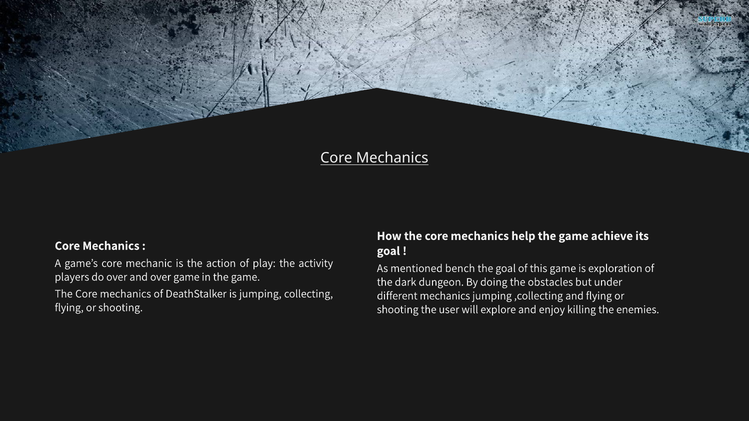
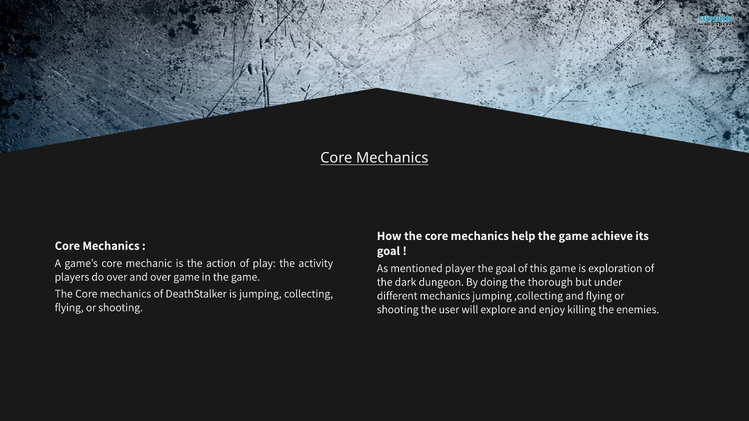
bench: bench -> player (460, 268)
obstacles: obstacles -> thorough (550, 282)
